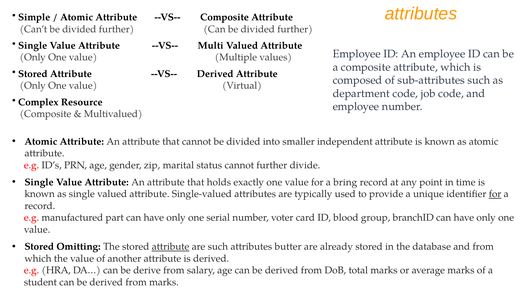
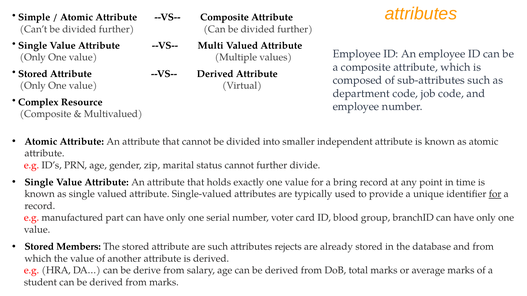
Omitting: Omitting -> Members (79, 247)
attribute underline: present -> none (171, 247)
butter: butter -> rejects (288, 247)
